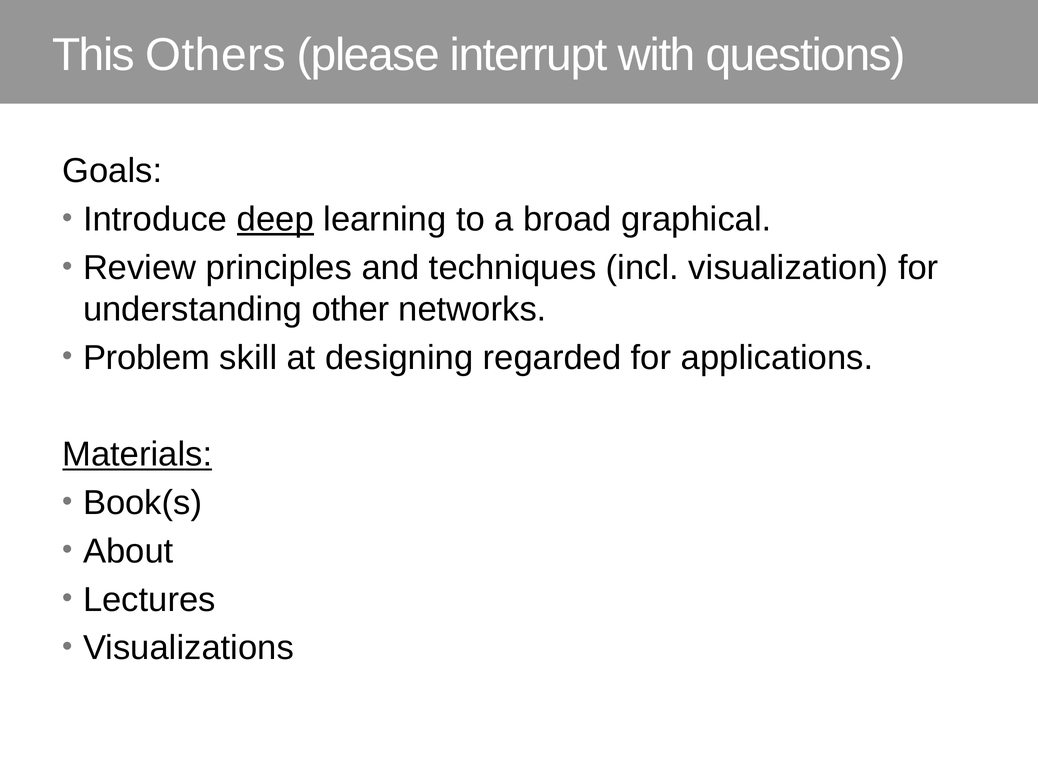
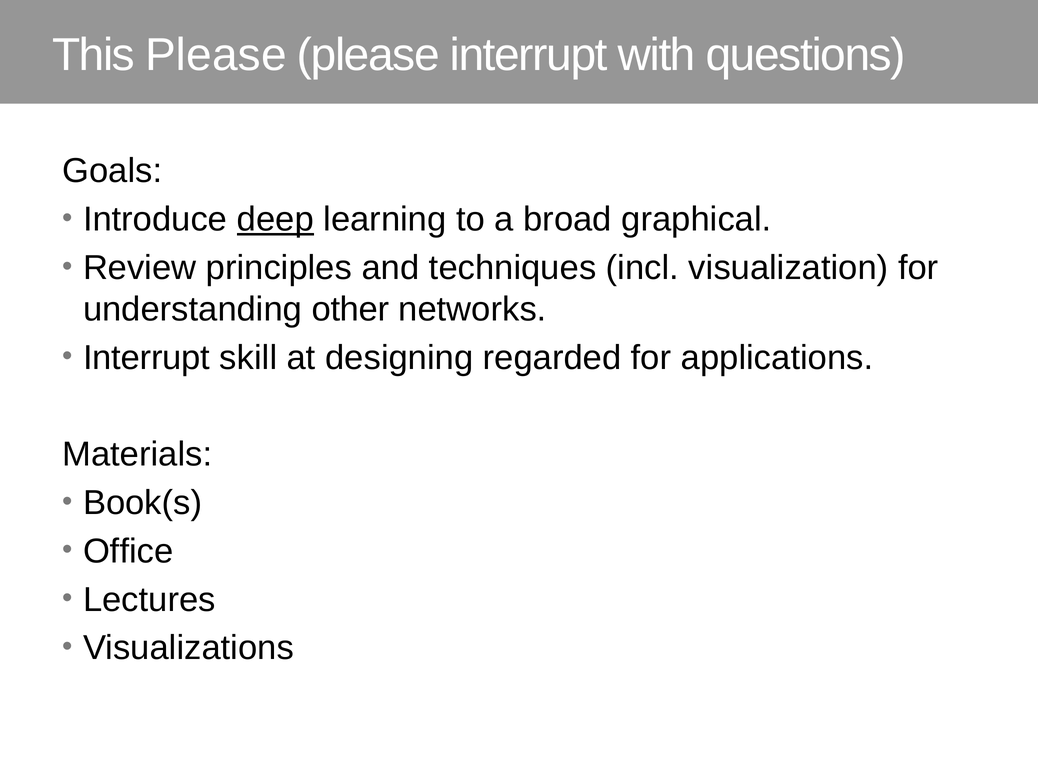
This Others: Others -> Please (216, 55)
Problem: Problem -> Interrupt (147, 358)
Materials underline: present -> none (137, 455)
About: About -> Office (128, 552)
